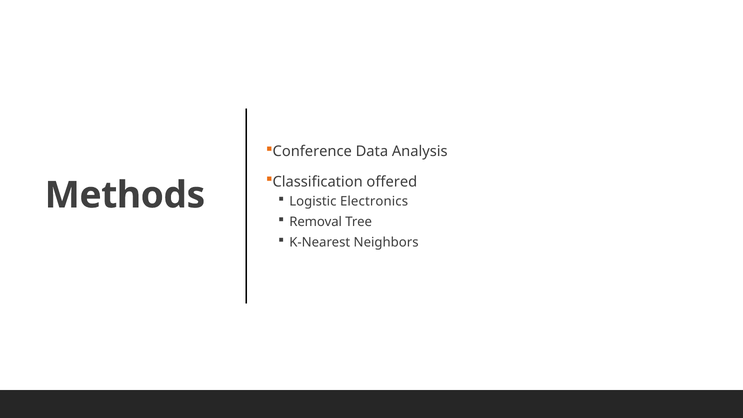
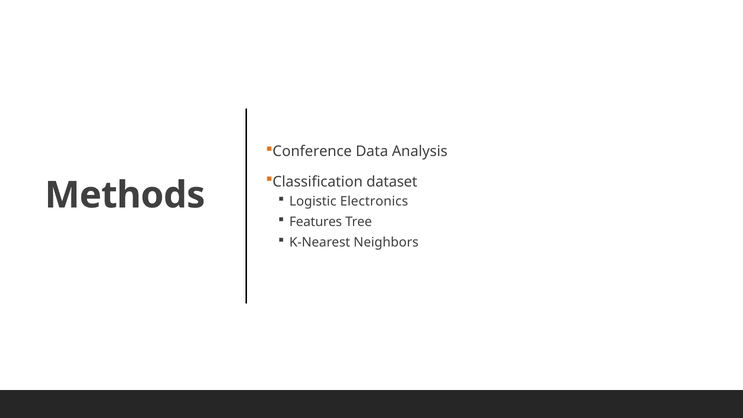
offered: offered -> dataset (392, 182)
Removal: Removal -> Features (316, 222)
